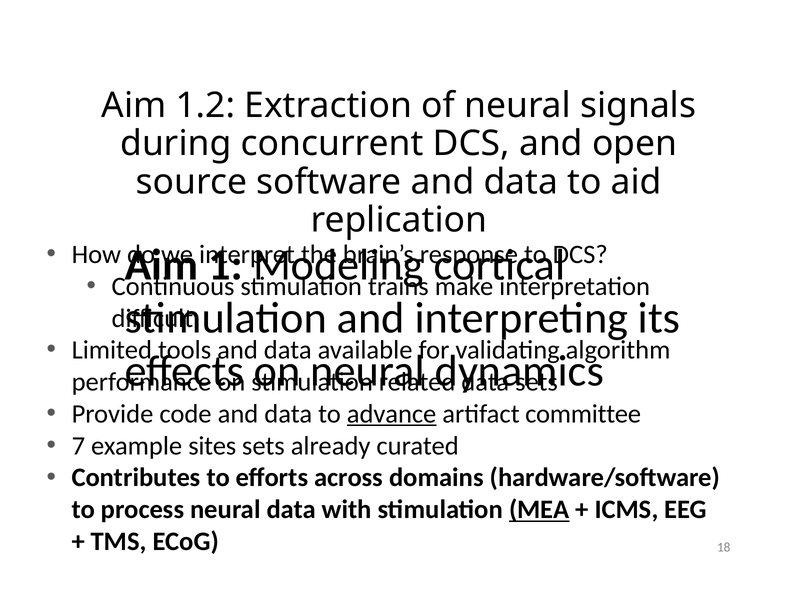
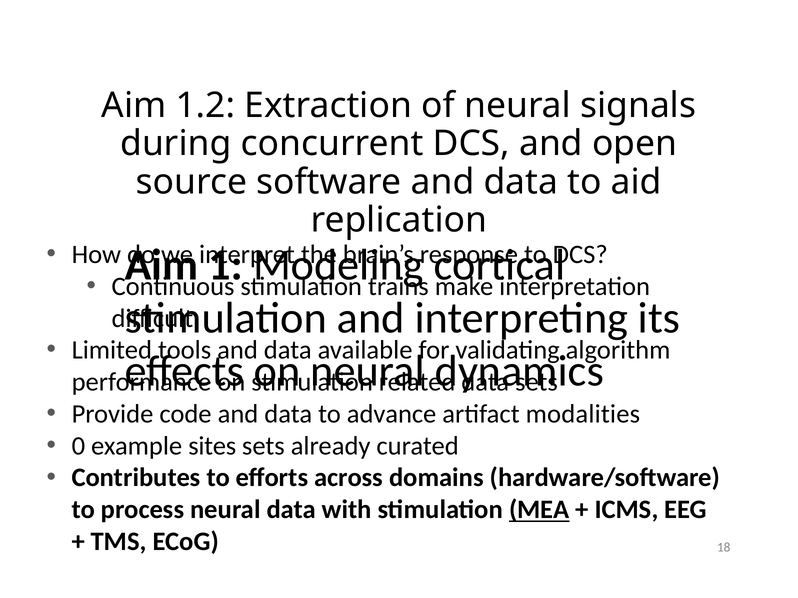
advance underline: present -> none (392, 414)
committee: committee -> modalities (583, 414)
7: 7 -> 0 (78, 446)
